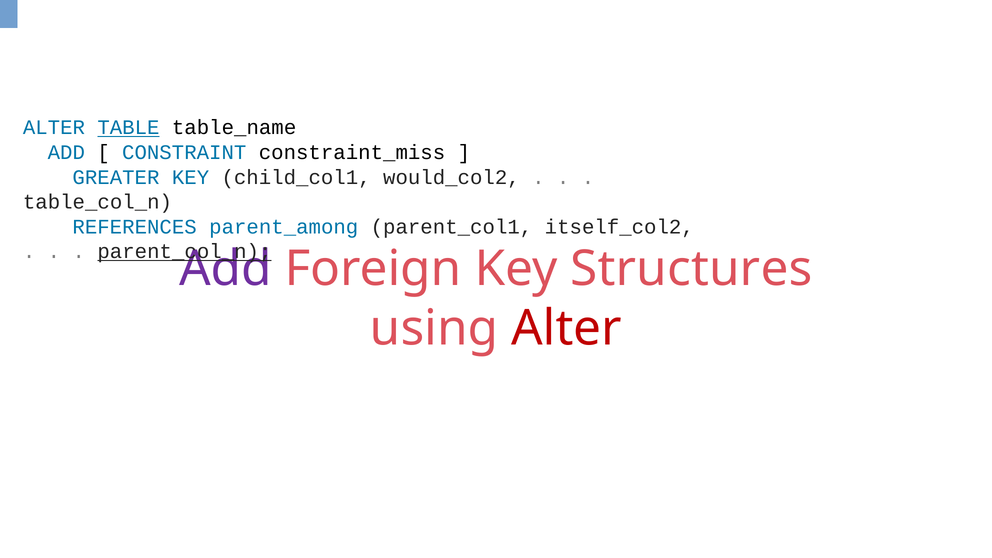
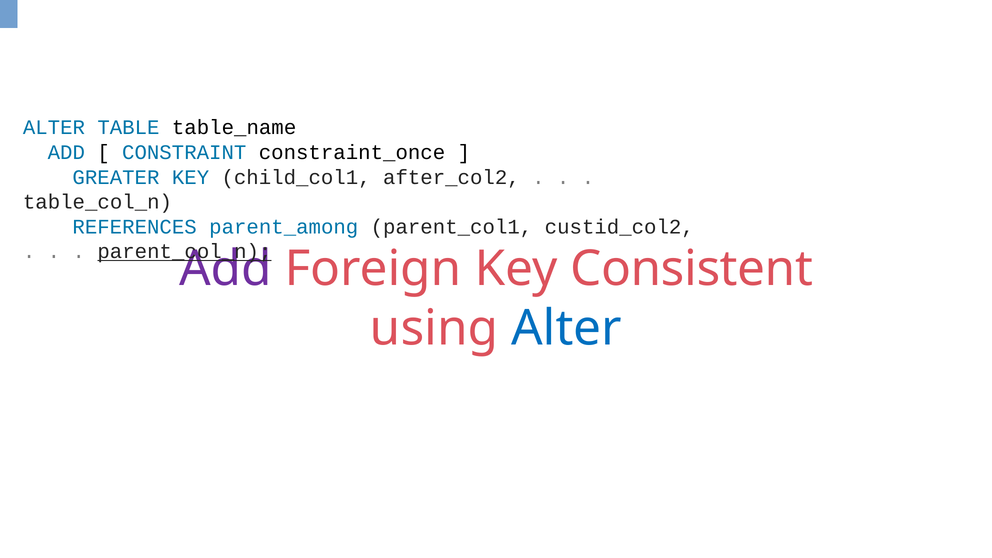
TABLE underline: present -> none (128, 128)
constraint_miss: constraint_miss -> constraint_once (352, 152)
would_col2: would_col2 -> after_col2 (451, 177)
itself_col2: itself_col2 -> custid_col2 (619, 227)
Structures: Structures -> Consistent (692, 269)
Alter colour: red -> blue (566, 329)
